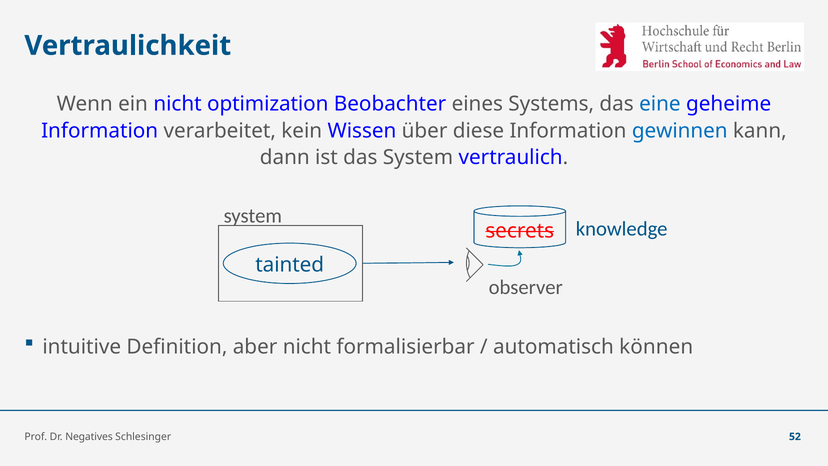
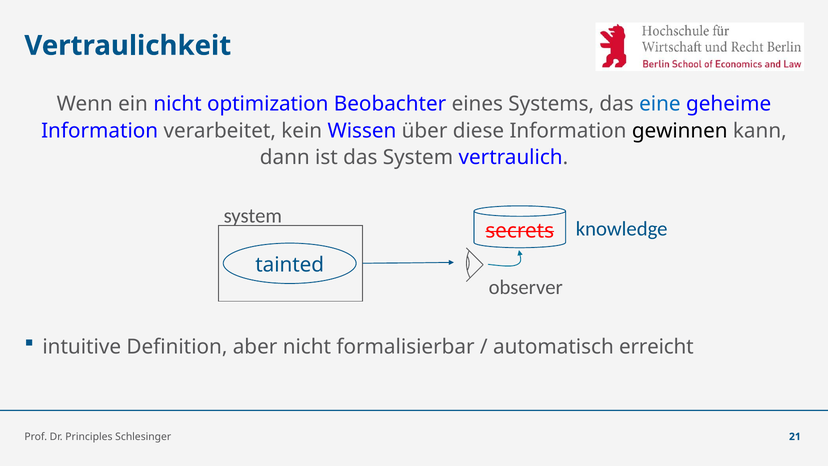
gewinnen colour: blue -> black (680, 131)
können: können -> erreicht (656, 347)
Negatives: Negatives -> Principles (89, 436)
52: 52 -> 21 (795, 436)
